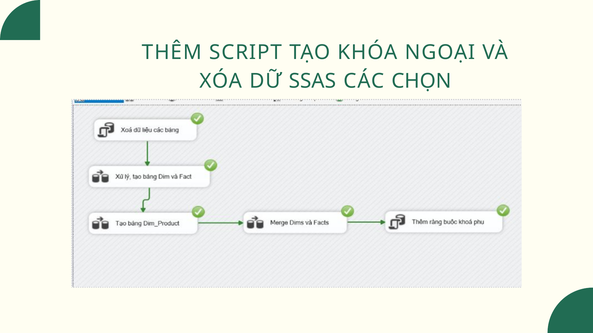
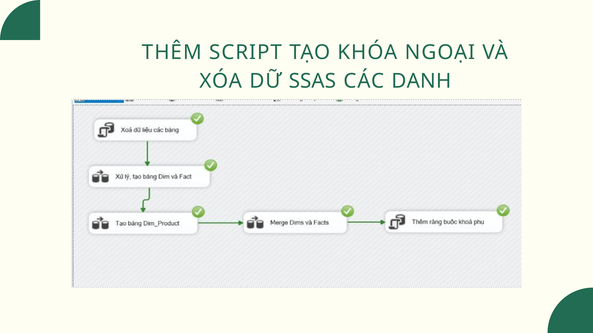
CHỌN: CHỌN -> DANH (421, 81)
